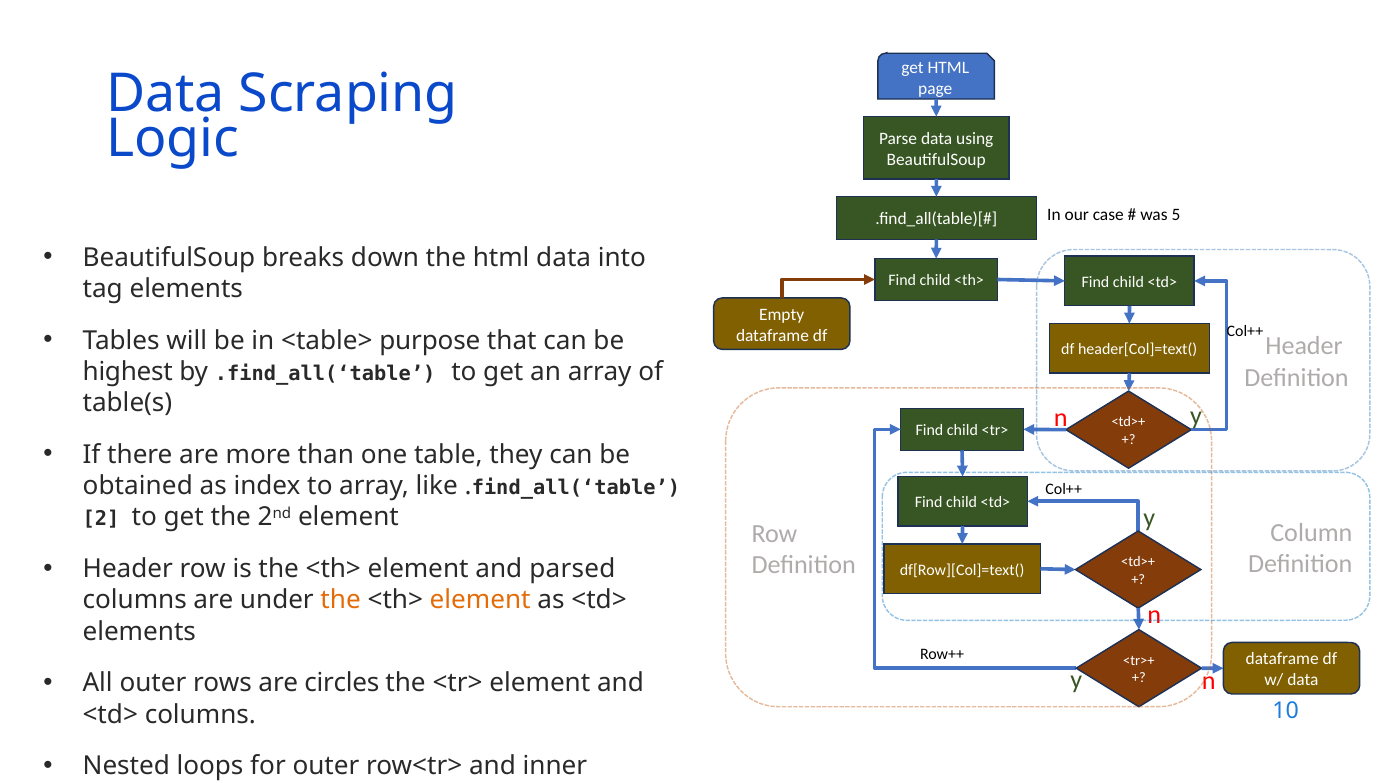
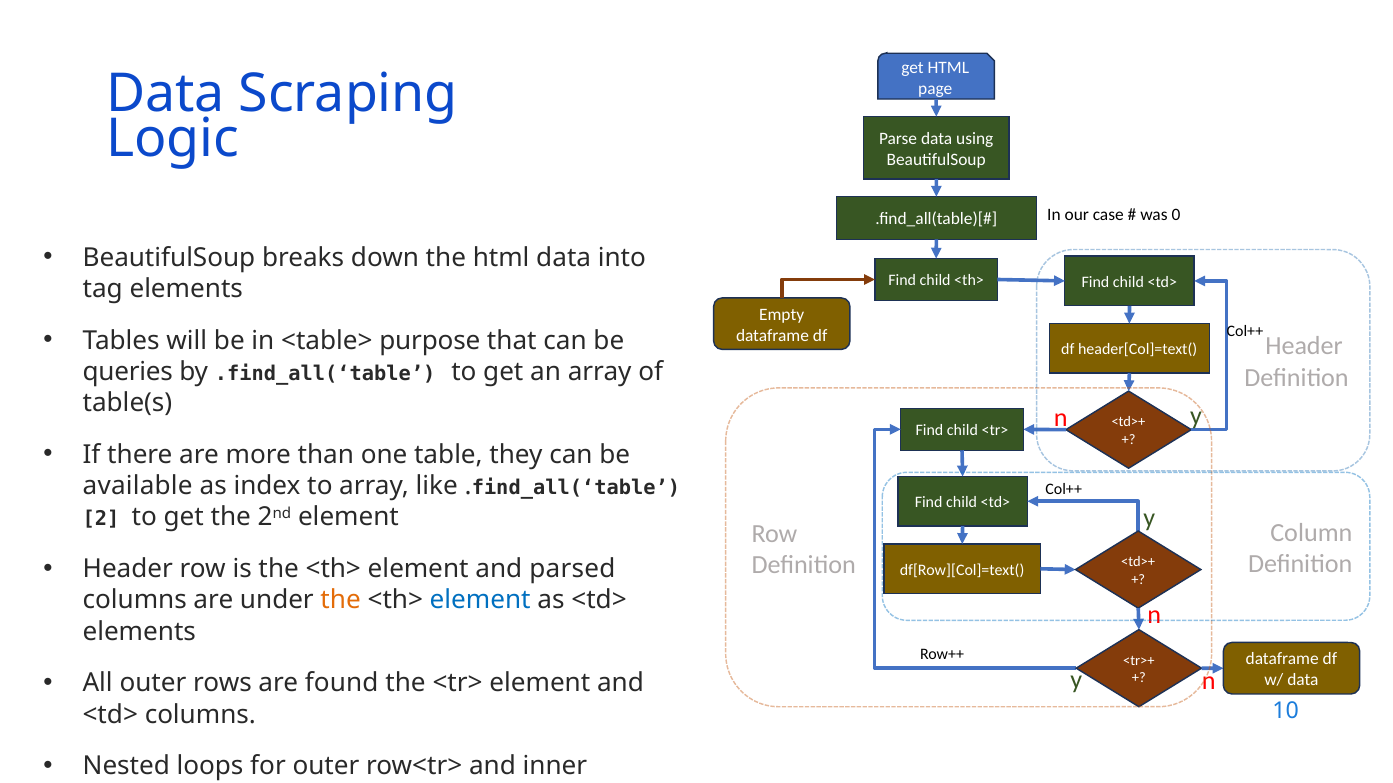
5: 5 -> 0 (1176, 215)
highest: highest -> queries (128, 372)
obtained: obtained -> available (138, 486)
element colour: orange -> blue (480, 601)
circles: circles -> found (342, 684)
